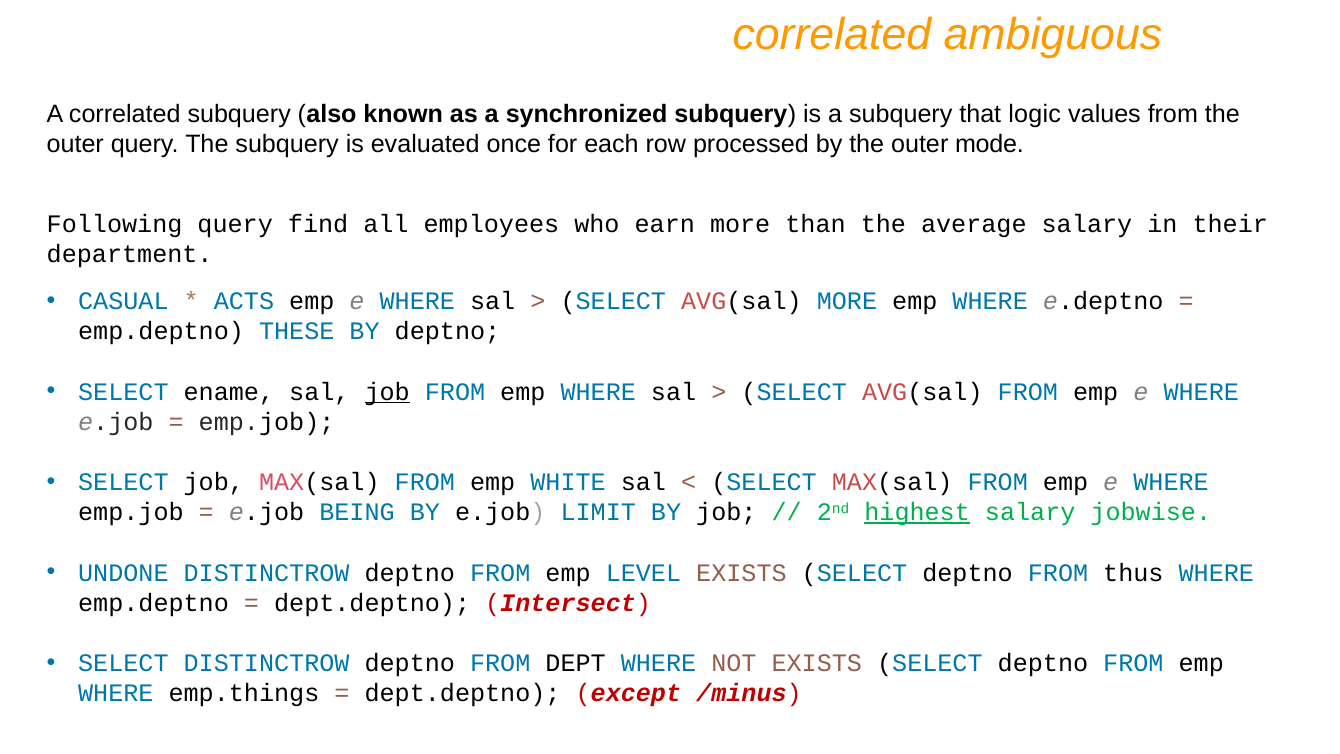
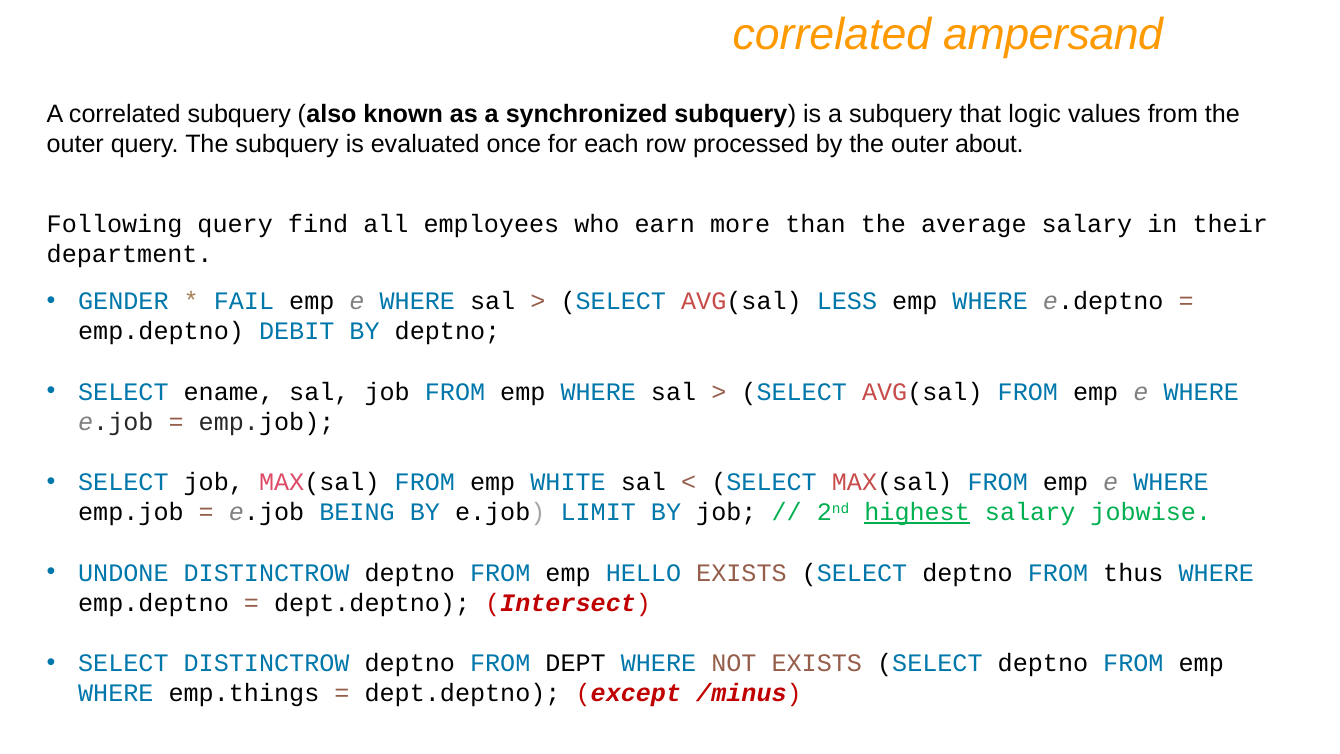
ambiguous: ambiguous -> ampersand (1053, 35)
mode: mode -> about (989, 144)
CASUAL: CASUAL -> GENDER (123, 301)
ACTS: ACTS -> FAIL (244, 301)
AVG(sal MORE: MORE -> LESS (847, 301)
THESE: THESE -> DEBIT (297, 331)
job underline: present -> none (387, 392)
LEVEL: LEVEL -> HELLO (643, 573)
